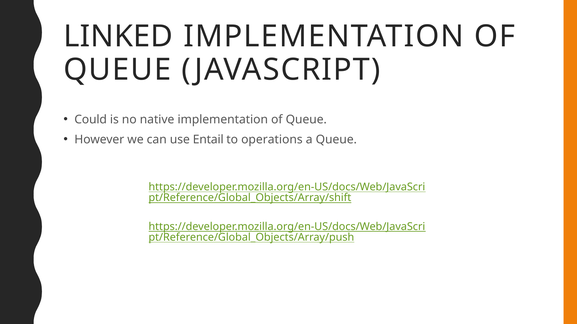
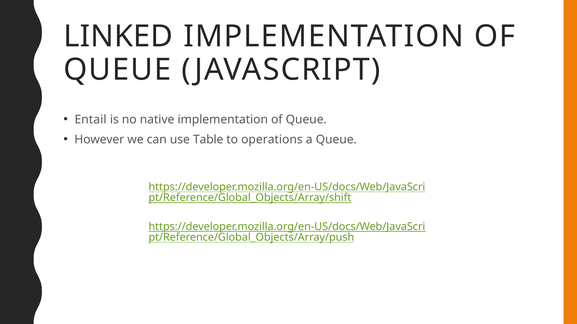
Could: Could -> Entail (91, 120)
Entail: Entail -> Table (208, 140)
